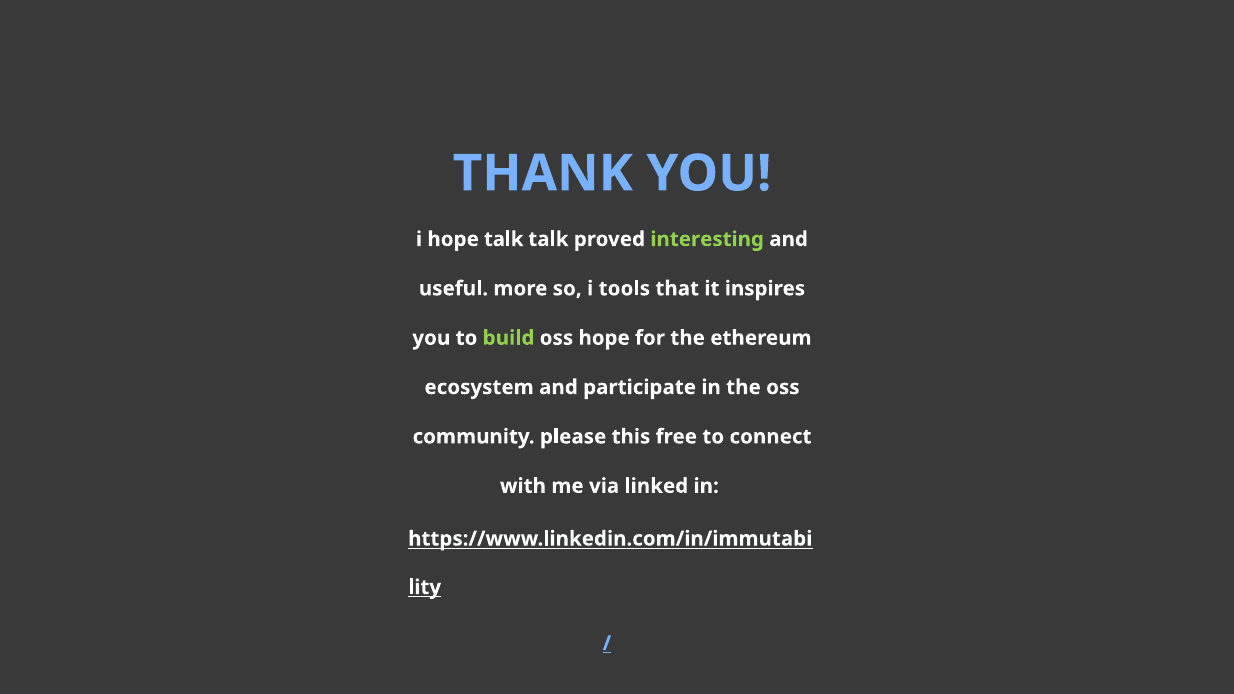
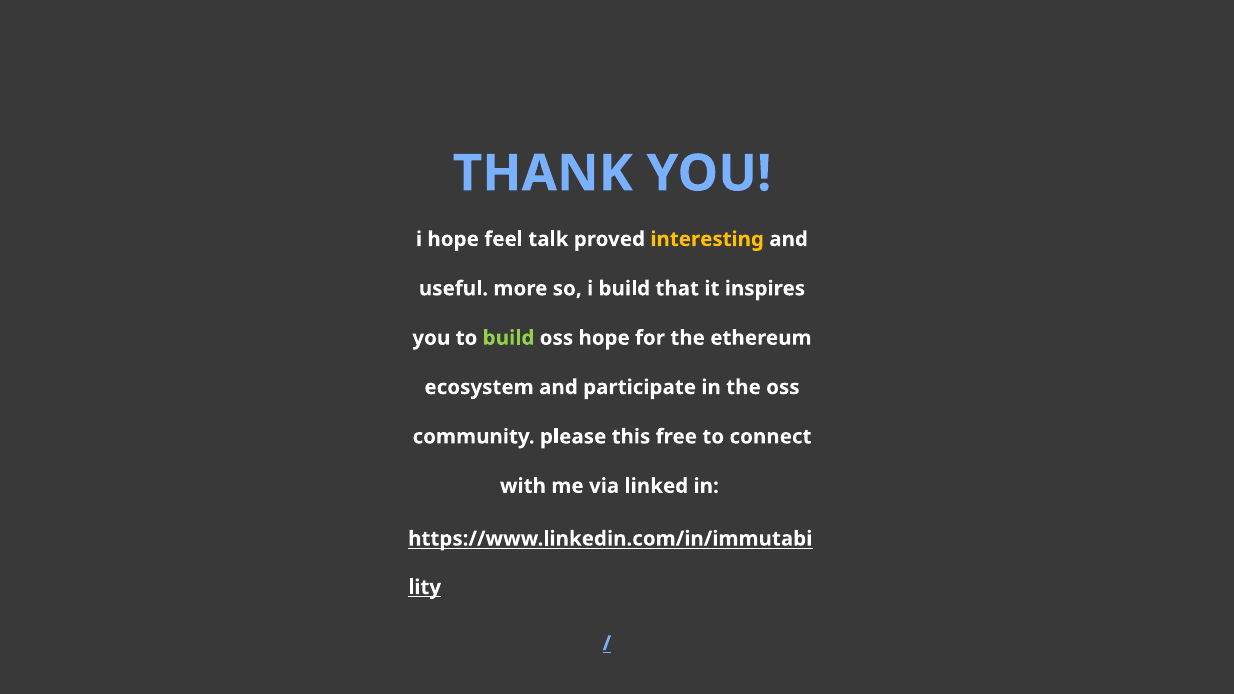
hope talk: talk -> feel (504, 239)
interesting colour: light green -> yellow (707, 239)
i tools: tools -> build (624, 289)
